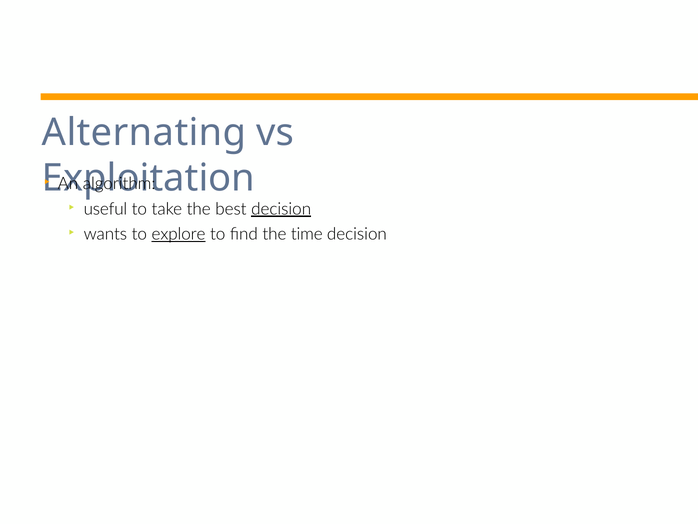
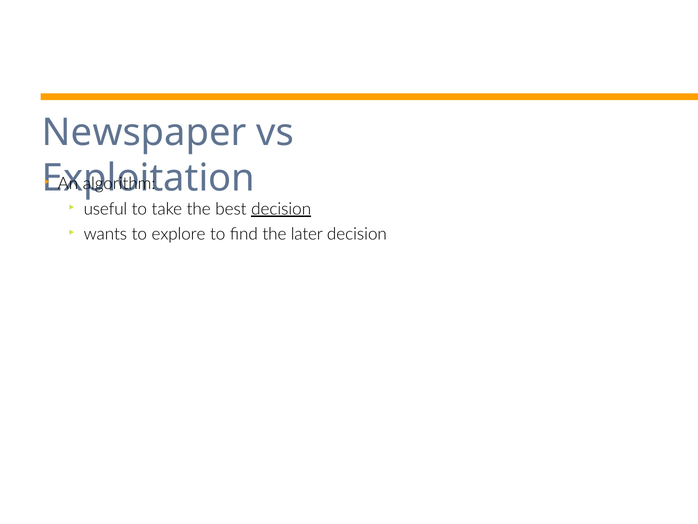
Alternating: Alternating -> Newspaper (144, 132)
explore underline: present -> none (179, 234)
time: time -> later (307, 234)
